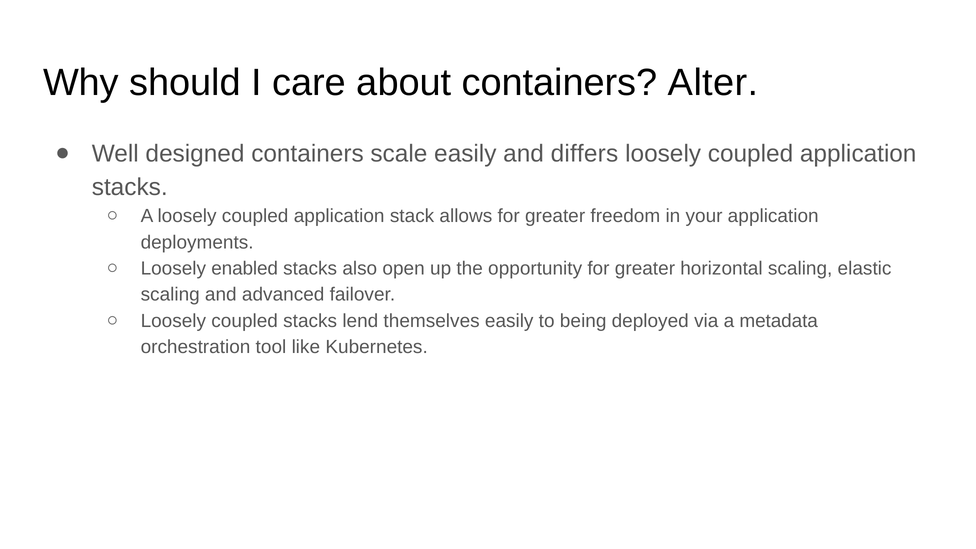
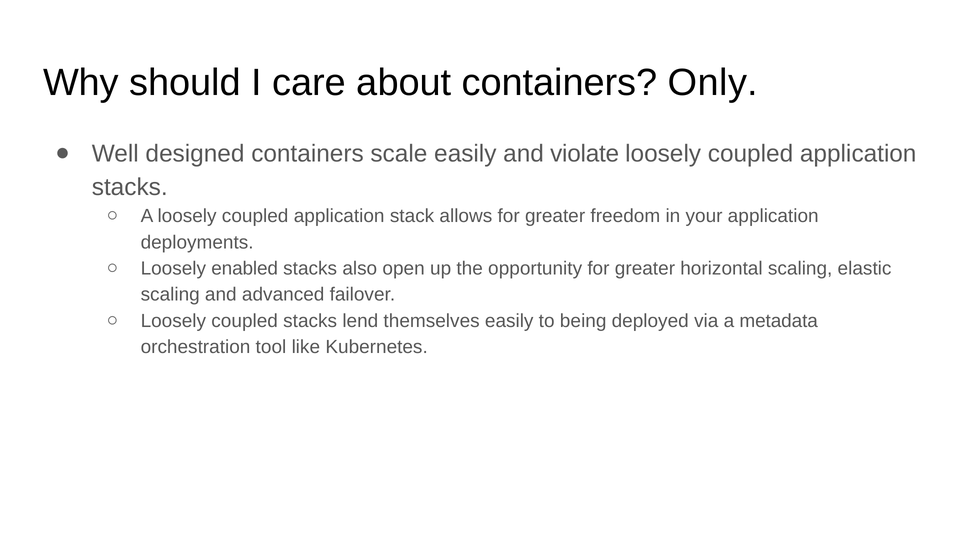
Alter: Alter -> Only (713, 83)
differs: differs -> violate (585, 153)
